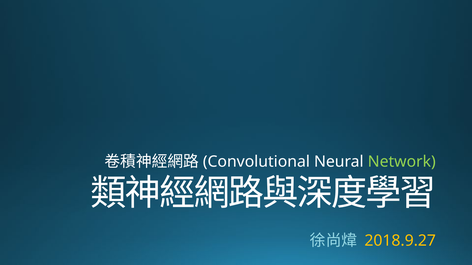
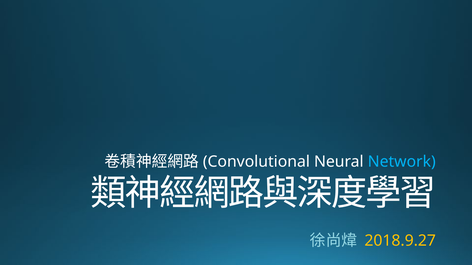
Network colour: light green -> light blue (402, 162)
